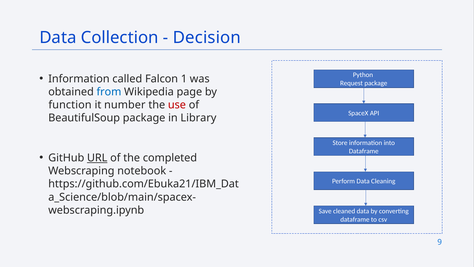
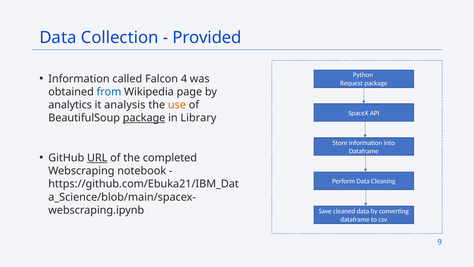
Decision: Decision -> Provided (207, 38)
1: 1 -> 4 (184, 79)
function: function -> analytics (70, 105)
number: number -> analysis (125, 105)
use colour: red -> orange (177, 105)
package underline: none -> present (144, 118)
